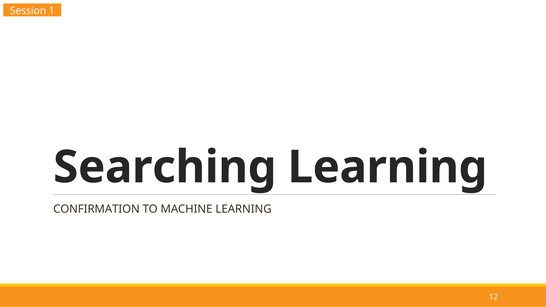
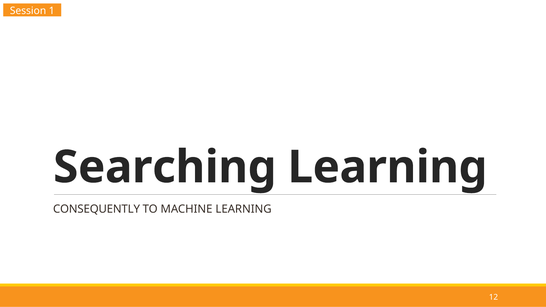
CONFIRMATION: CONFIRMATION -> CONSEQUENTLY (97, 209)
